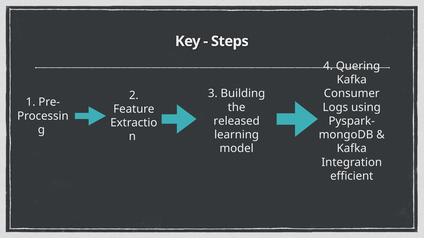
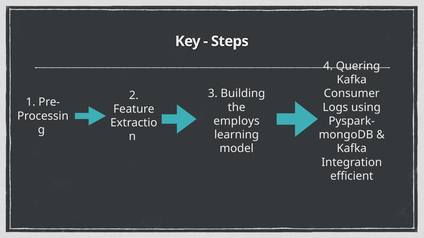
released: released -> employs (237, 121)
